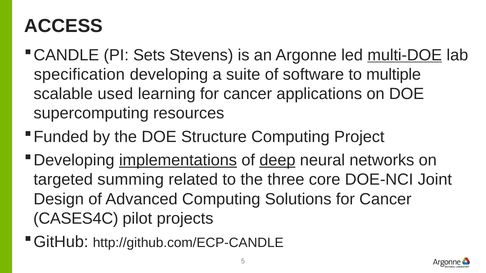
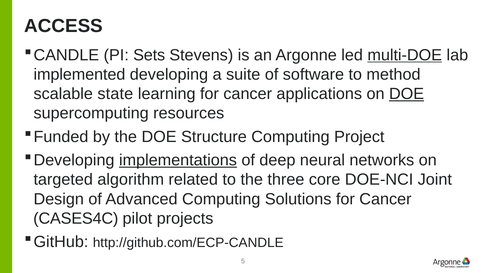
specification: specification -> implemented (79, 75)
multiple: multiple -> method (394, 75)
used: used -> state (115, 94)
DOE underline: none -> present (407, 94)
deep underline: present -> none (277, 160)
summing: summing -> algorithm (131, 180)
